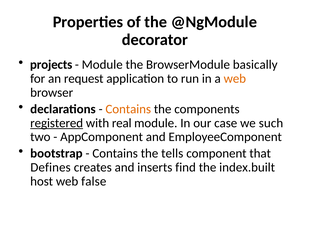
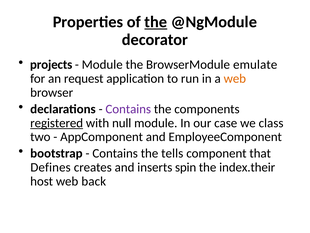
the underline: none -> present (156, 22)
basically: basically -> emulate (255, 64)
Contains colour: orange -> purple (128, 109)
real: real -> null (122, 123)
such: such -> class (271, 123)
find: find -> spin (186, 167)
index.built: index.built -> index.their (247, 167)
false: false -> back (94, 181)
